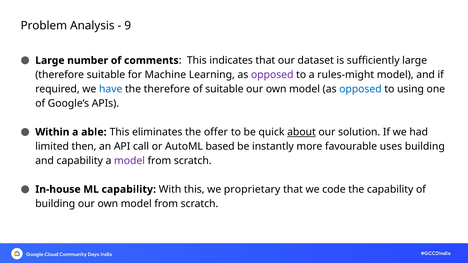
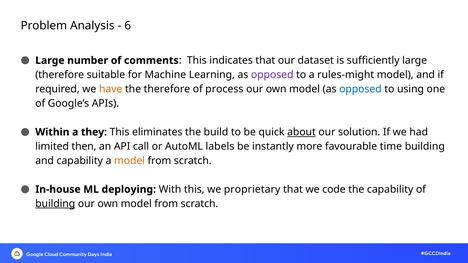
9: 9 -> 6 (128, 26)
have colour: blue -> orange (111, 89)
of suitable: suitable -> process (224, 89)
able: able -> they (94, 132)
offer: offer -> build (216, 132)
based: based -> labels (220, 147)
uses: uses -> time (391, 147)
model colour: purple -> orange (130, 161)
ML capability: capability -> deploying (129, 190)
building underline: none -> present (55, 204)
